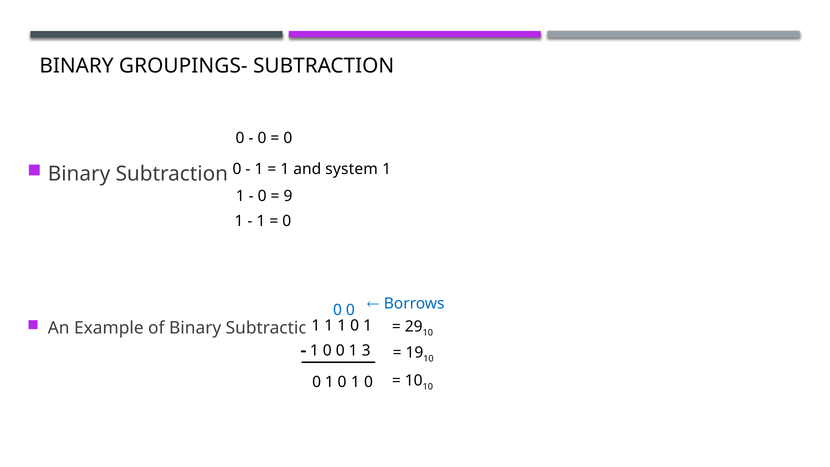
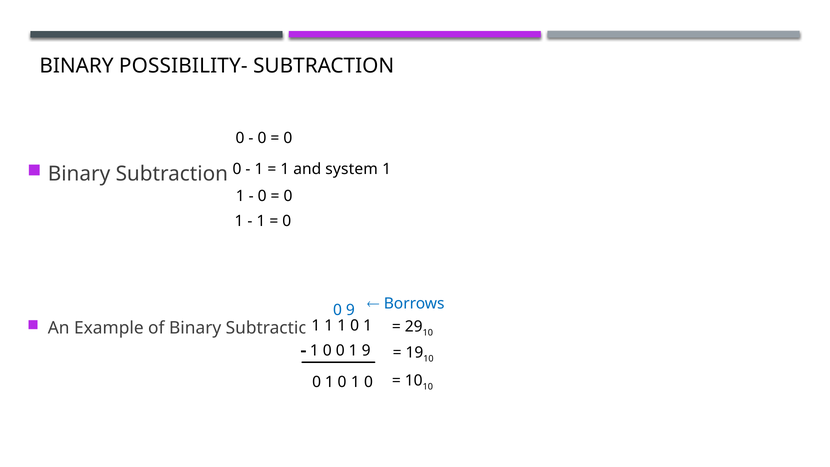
GROUPINGS-: GROUPINGS- -> POSSIBILITY- (183, 66)
9: 9 -> 0 (288, 196)
0: 0 -> 9 (350, 310)
1 3: 3 -> 9 (366, 351)
